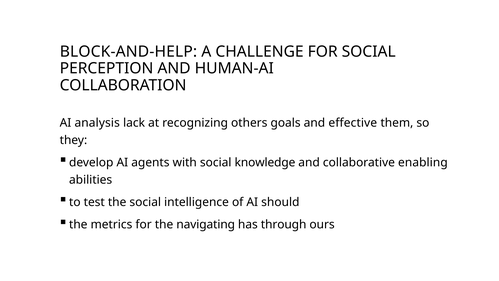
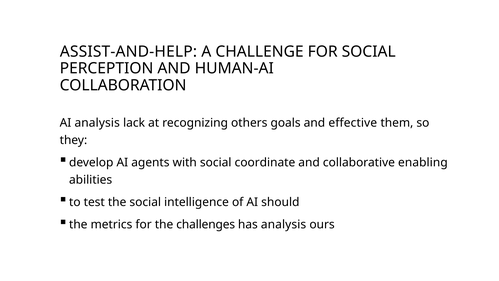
BLOCK-AND-HELP: BLOCK-AND-HELP -> ASSIST-AND-HELP (128, 51)
knowledge: knowledge -> coordinate (265, 162)
navigating: navigating -> challenges (206, 224)
has through: through -> analysis (284, 224)
